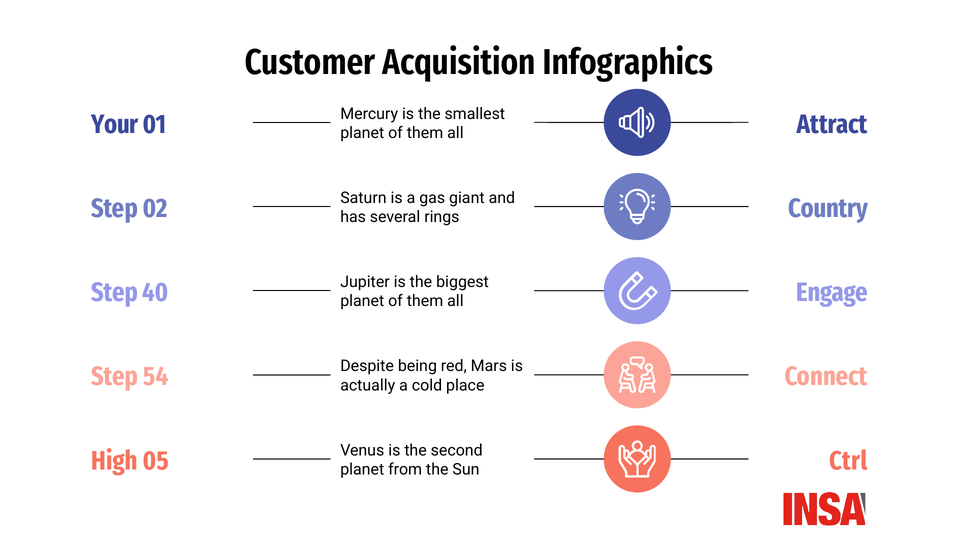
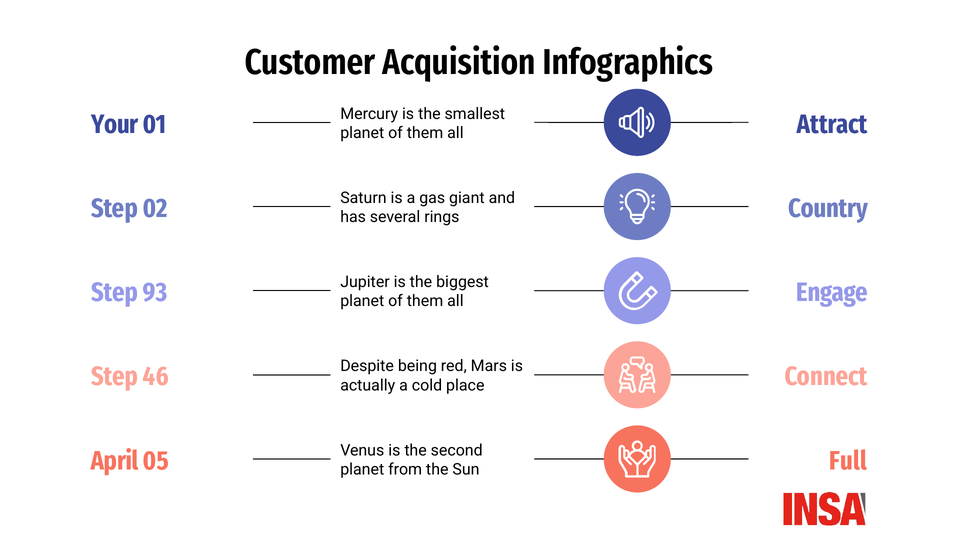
40: 40 -> 93 (155, 293)
54: 54 -> 46 (156, 377)
High: High -> April (115, 461)
Ctrl: Ctrl -> Full (848, 461)
